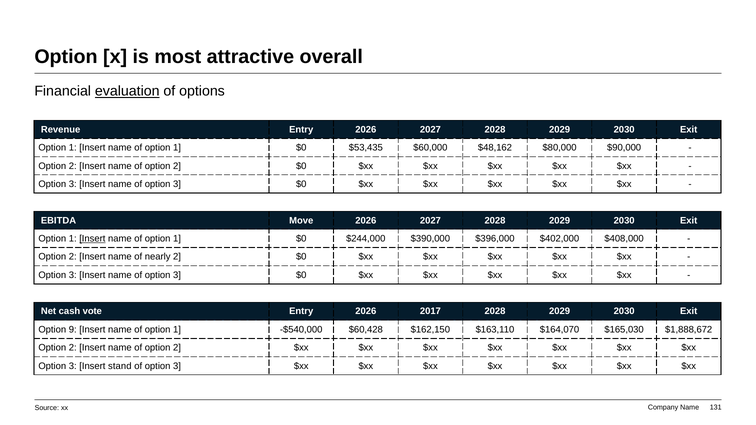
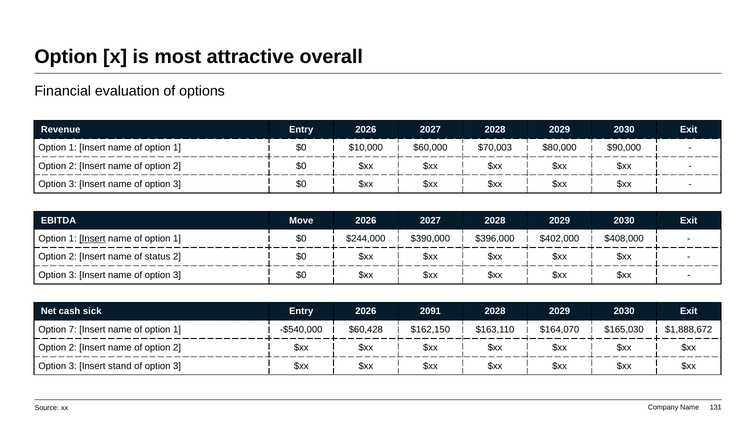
evaluation underline: present -> none (127, 91)
$53,435: $53,435 -> $10,000 (366, 148)
$48,162: $48,162 -> $70,003 (495, 148)
nearly: nearly -> status (158, 257)
vote: vote -> sick (92, 312)
2017: 2017 -> 2091 (430, 312)
9: 9 -> 7 (73, 330)
